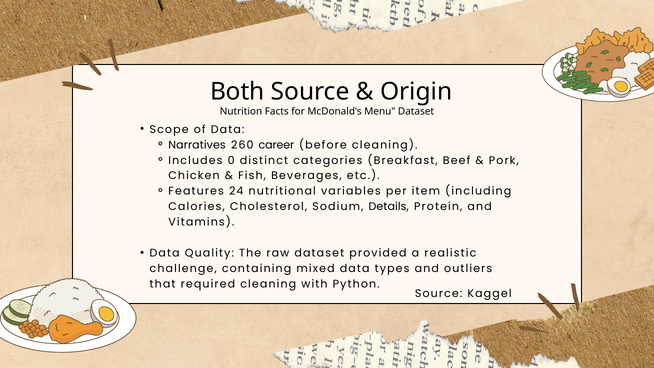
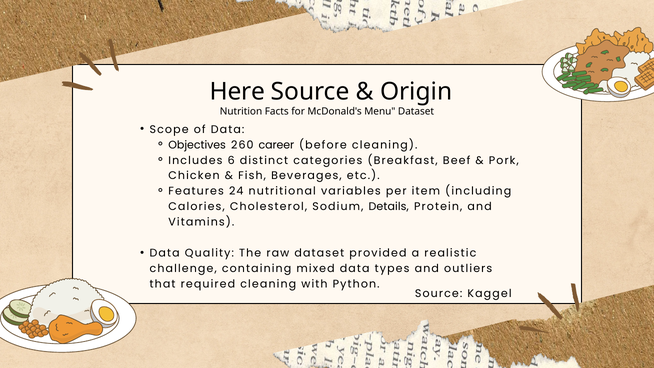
Both: Both -> Here (237, 91)
Narratives: Narratives -> Objectives (197, 145)
0: 0 -> 6 (231, 160)
